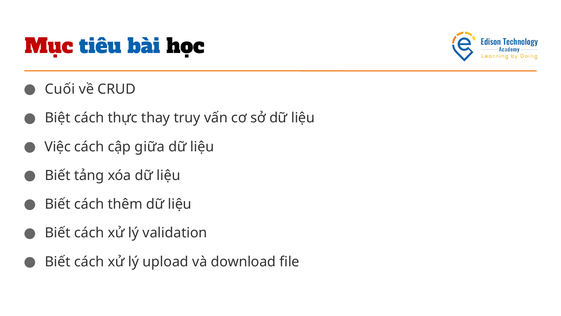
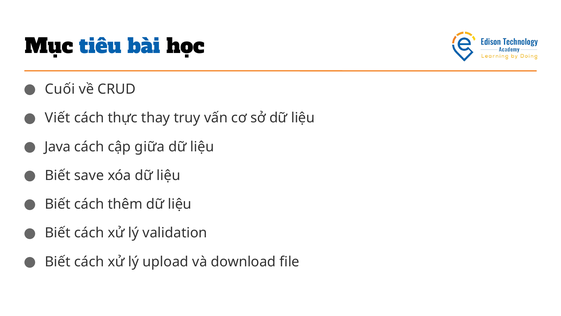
Mục colour: red -> black (49, 46)
Biệt: Biệt -> Viết (58, 118)
Việc: Việc -> Java (58, 147)
tảng: tảng -> save (89, 175)
